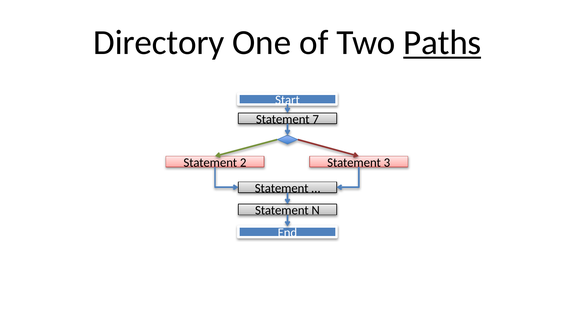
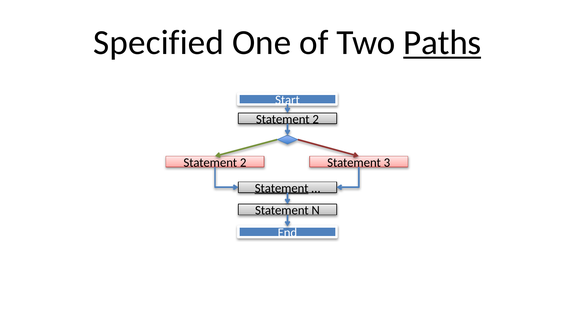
Directory: Directory -> Specified (159, 42)
7: 7 -> 2 (316, 119)
Statement underline: none -> present (282, 188)
